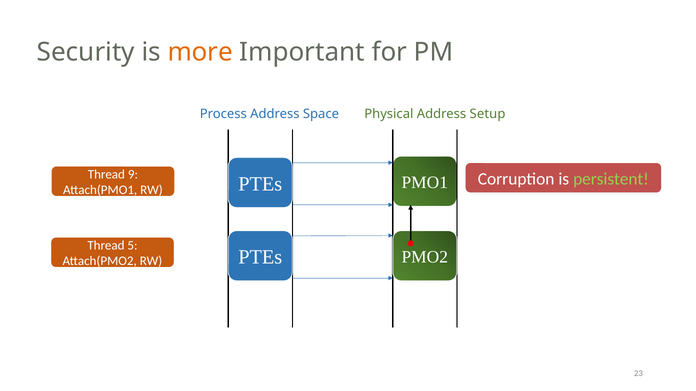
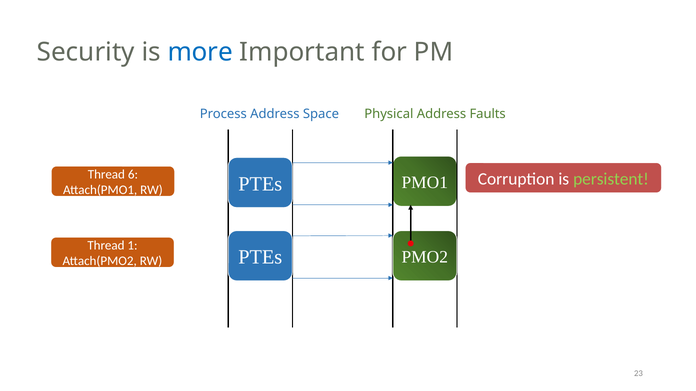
more colour: orange -> blue (200, 52)
Setup: Setup -> Faults (488, 114)
9: 9 -> 6 (133, 175)
5: 5 -> 1 (133, 246)
